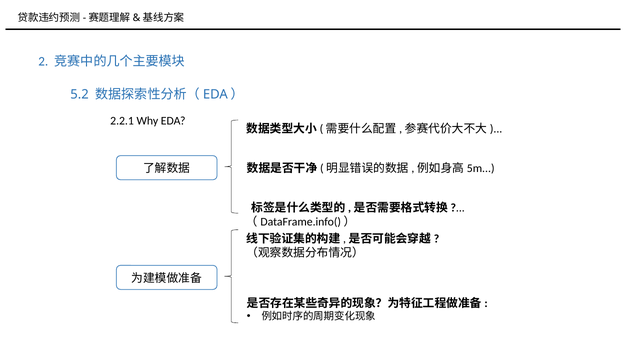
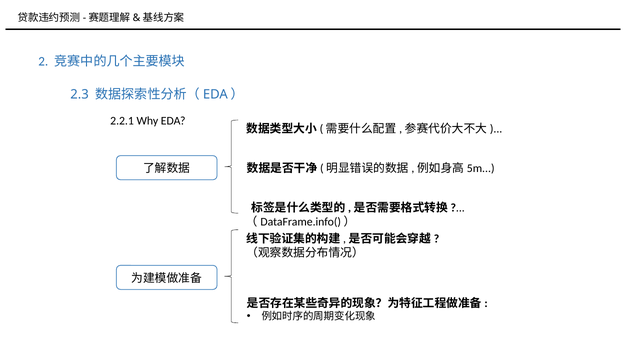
5.2: 5.2 -> 2.3 (80, 94)
